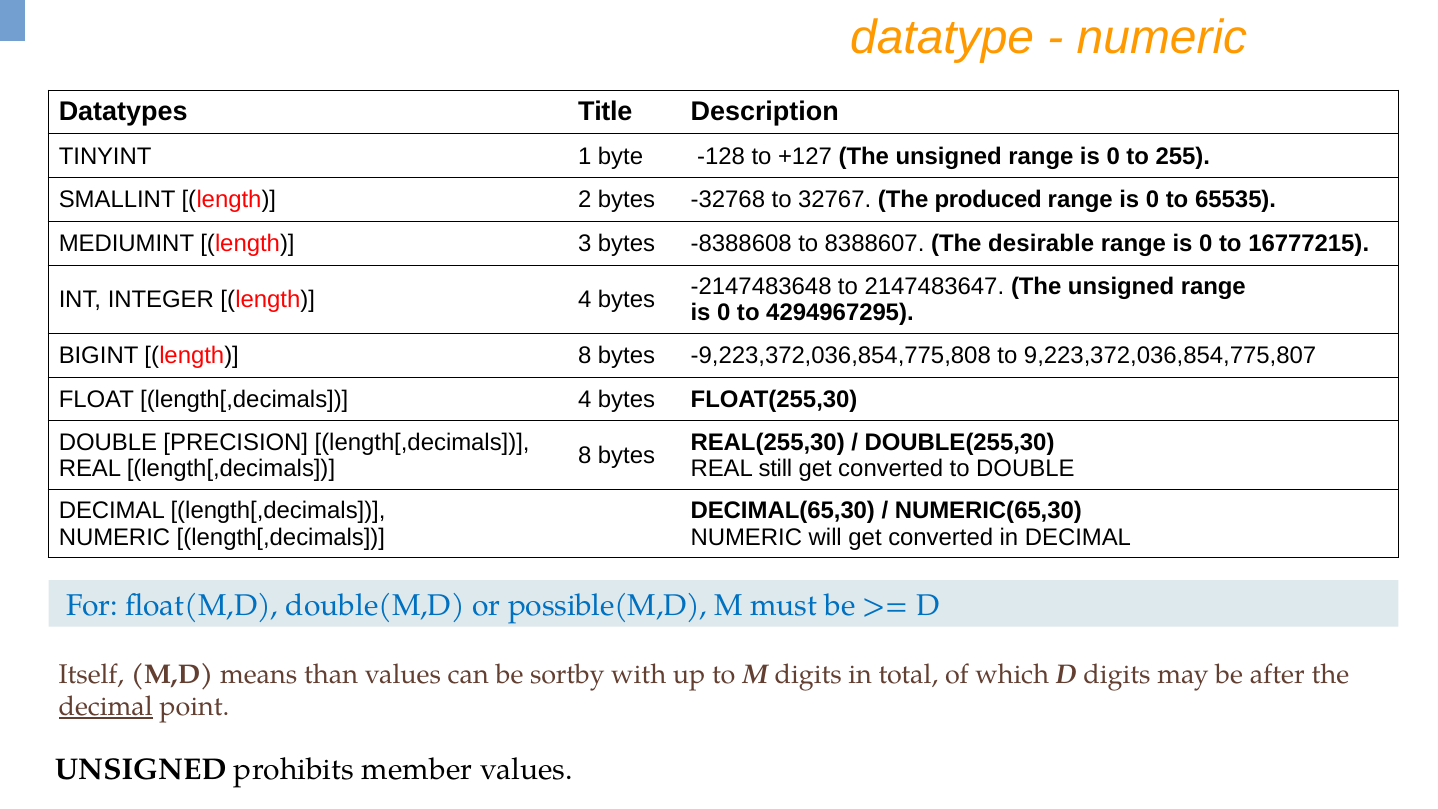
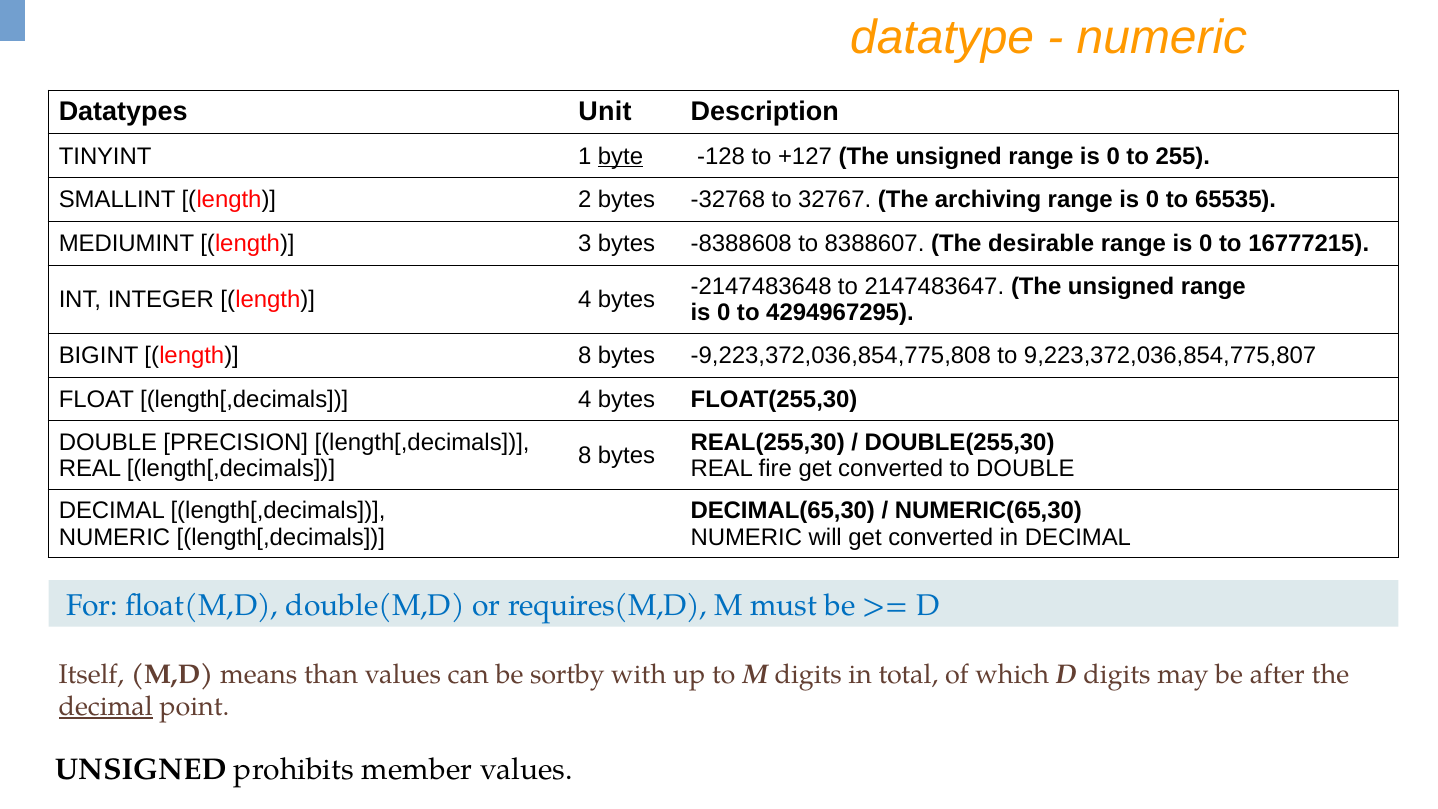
Title: Title -> Unit (605, 111)
byte underline: none -> present (621, 156)
produced: produced -> archiving (988, 200)
still: still -> fire (775, 469)
possible(M,D: possible(M,D -> requires(M,D (608, 605)
